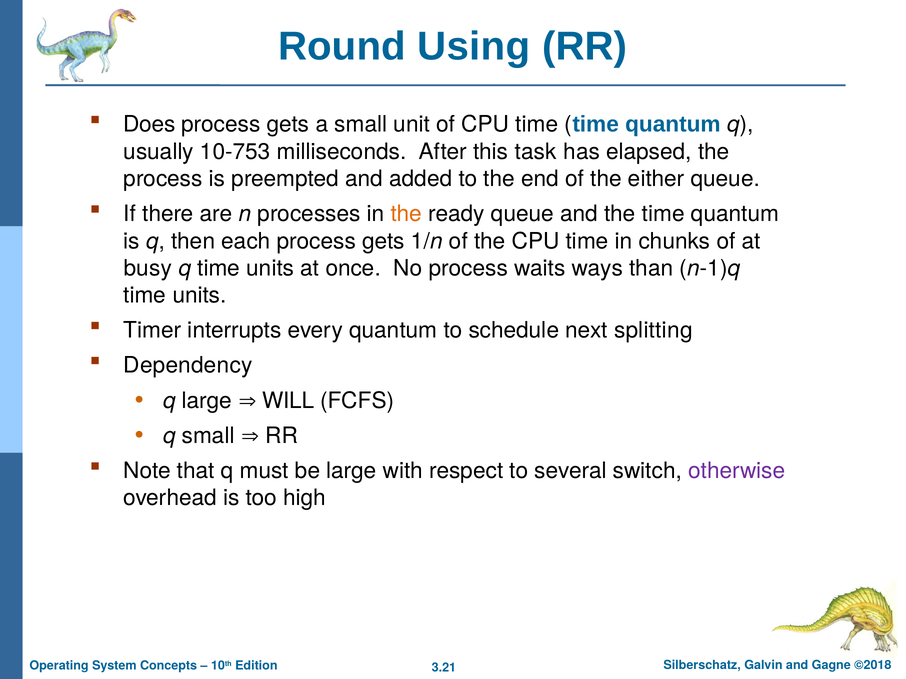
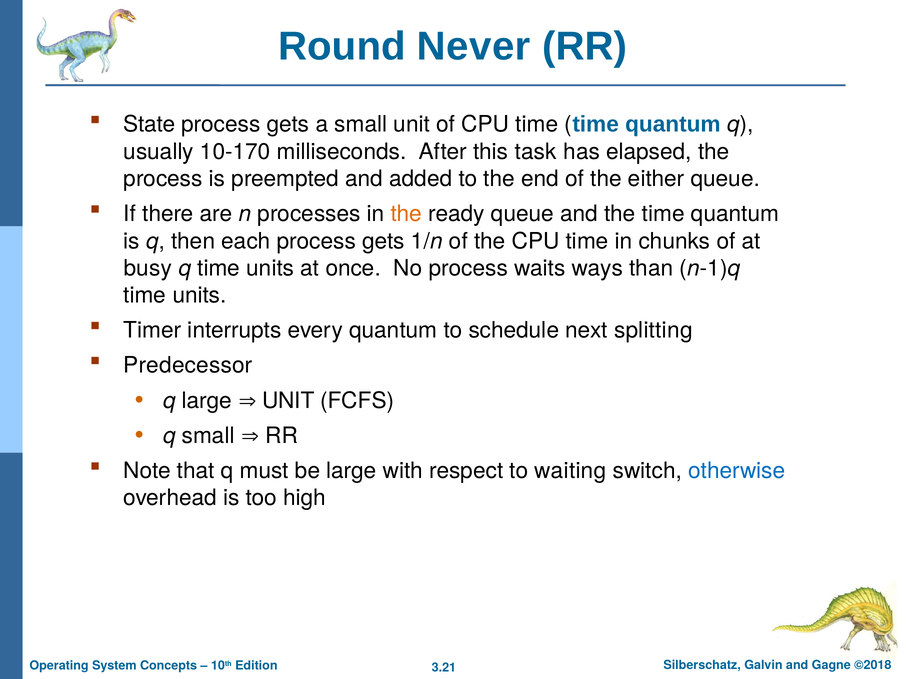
Using: Using -> Never (474, 46)
Does: Does -> State (149, 125)
10-753: 10-753 -> 10-170 (235, 152)
Dependency: Dependency -> Predecessor (188, 366)
WILL: WILL -> UNIT (288, 401)
several: several -> waiting (570, 471)
otherwise colour: purple -> blue (737, 471)
